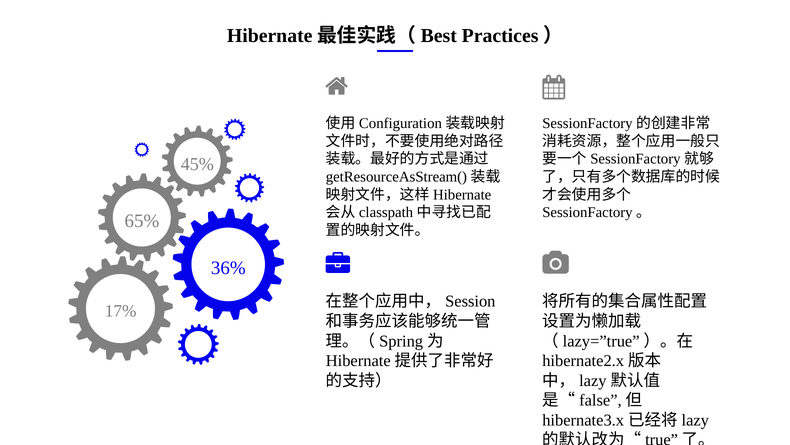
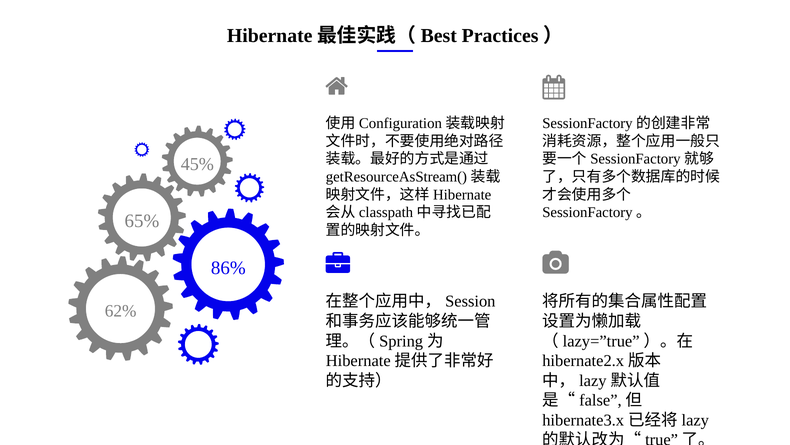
36%: 36% -> 86% (228, 268)
17%: 17% -> 62% (121, 311)
